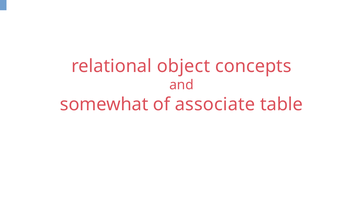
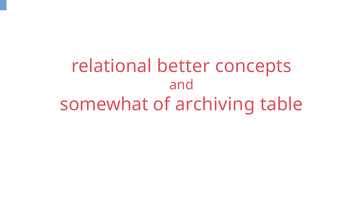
object: object -> better (183, 66)
associate: associate -> archiving (215, 104)
